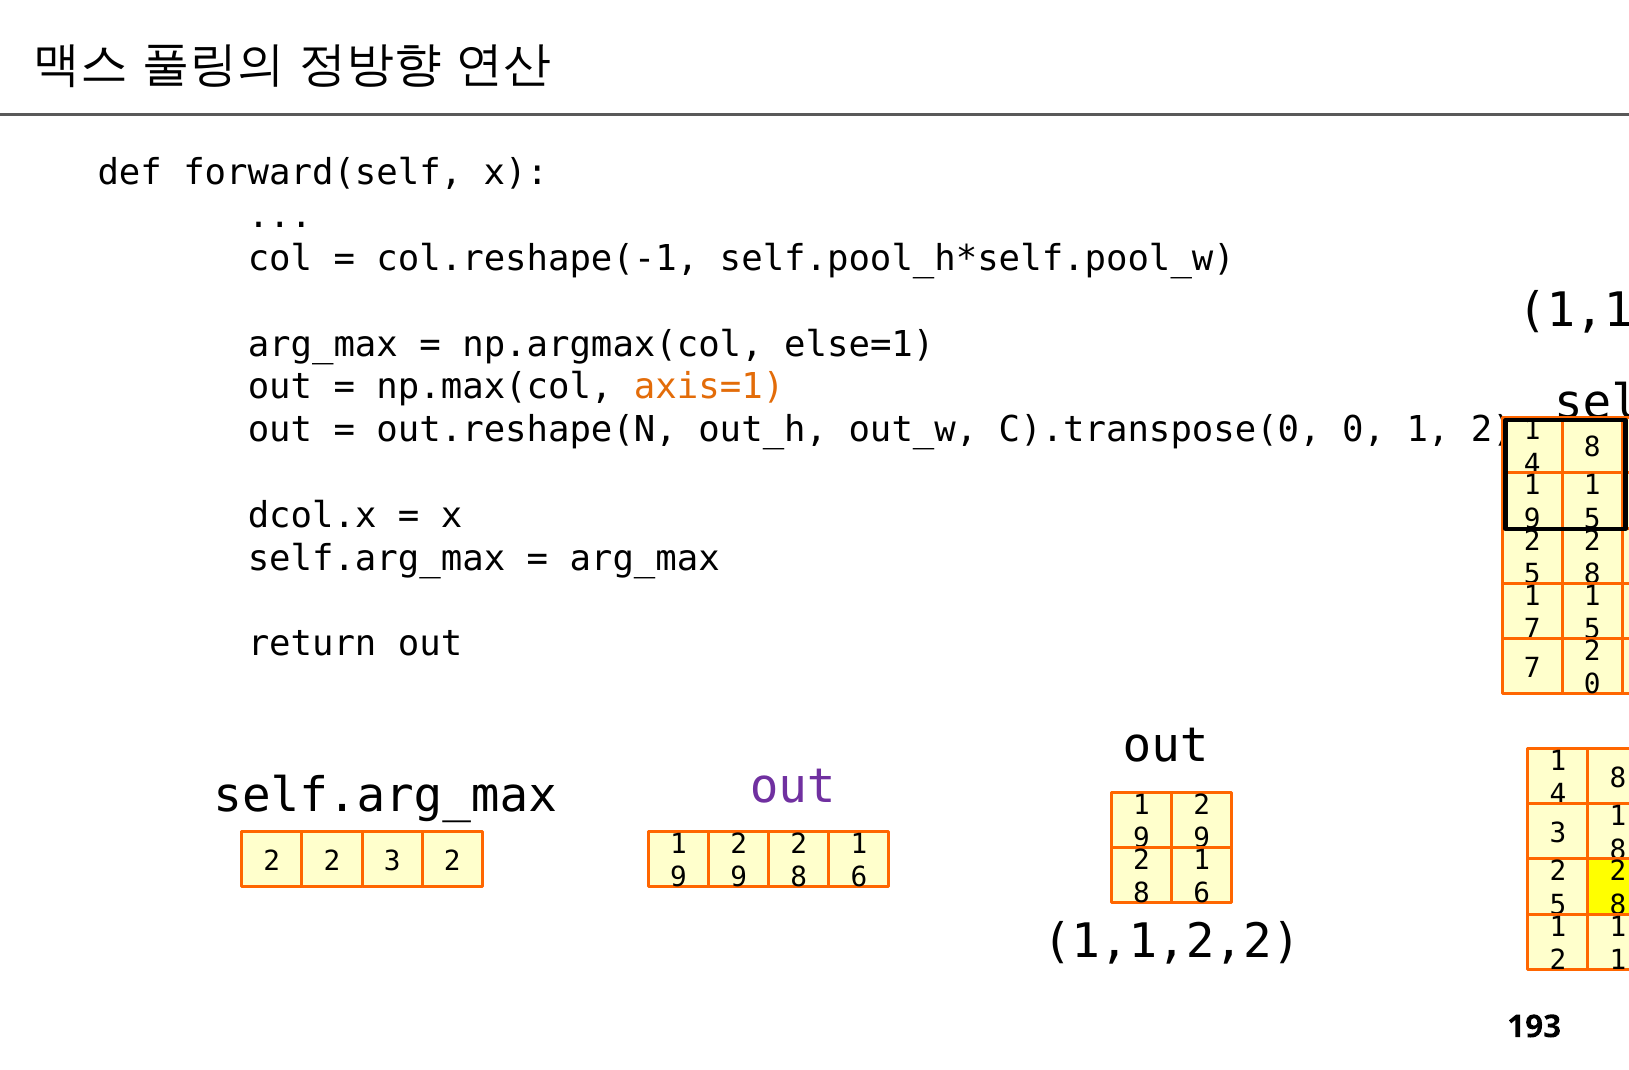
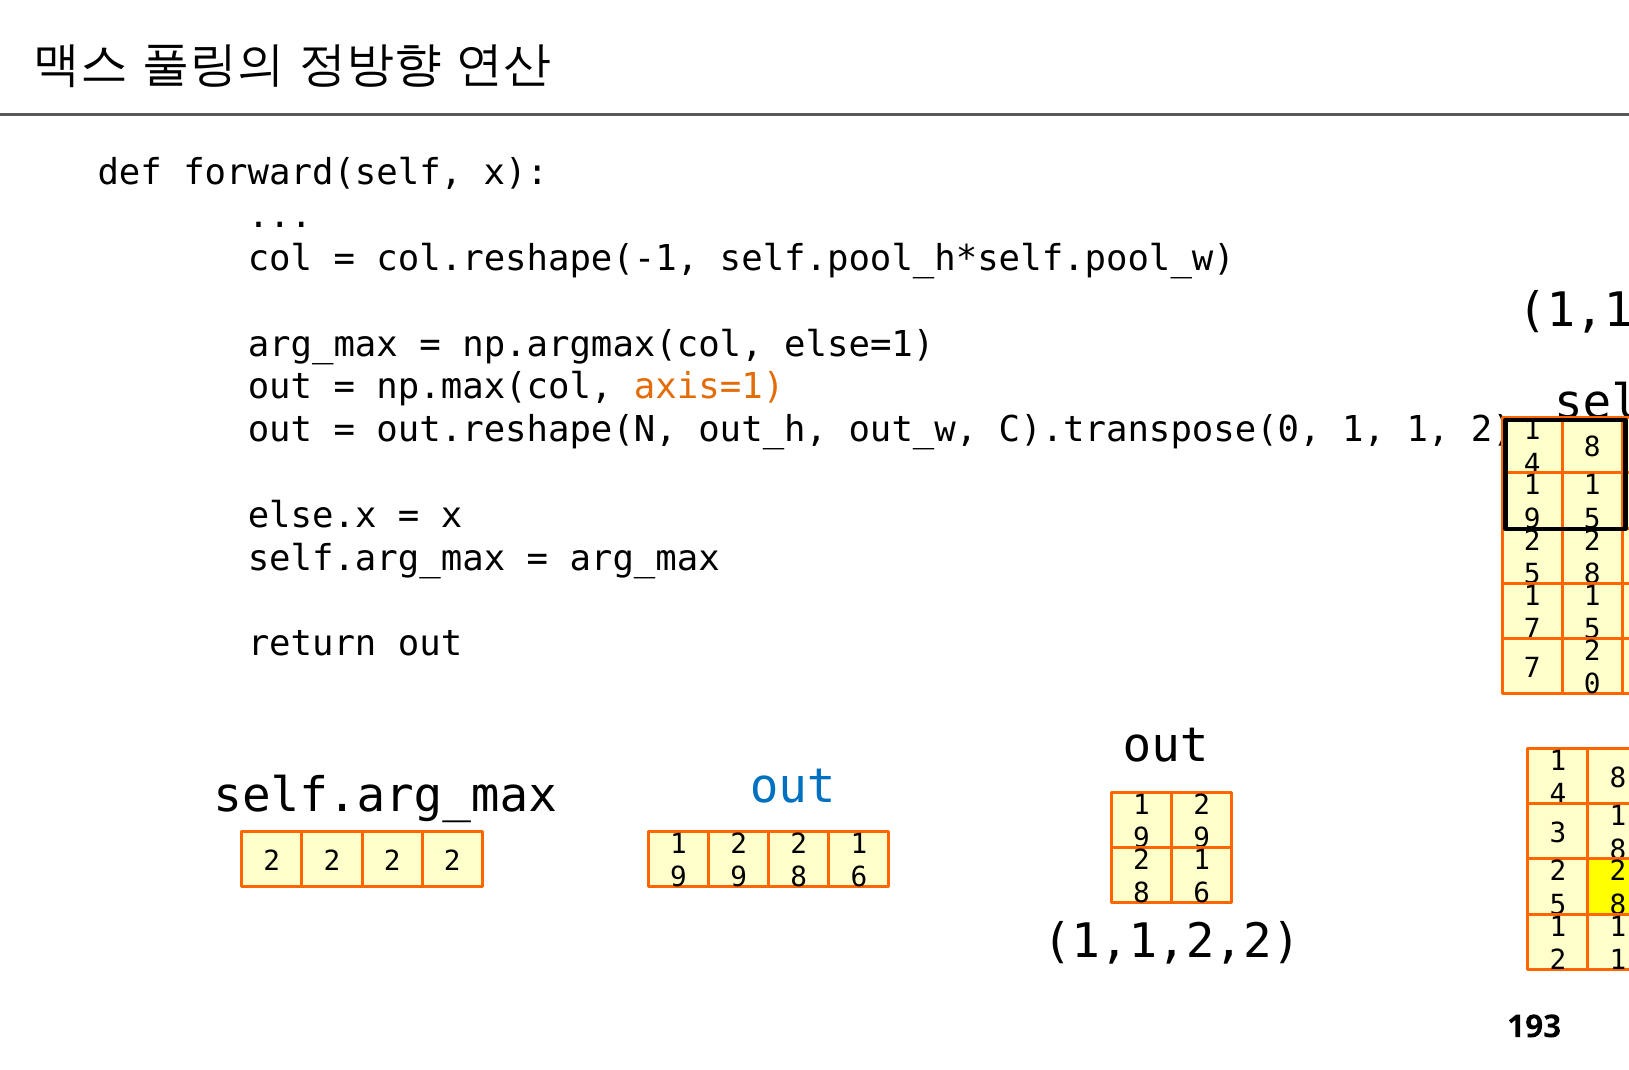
C).transpose(0 0: 0 -> 1 (1364, 430)
dcol.x: dcol.x -> else.x (312, 515)
out colour: purple -> blue (793, 787)
3: 3 -> 2 (392, 861)
